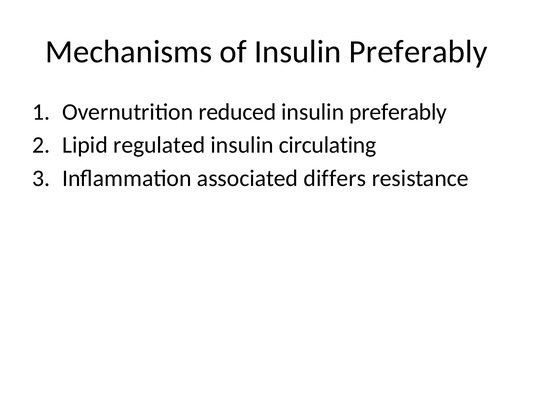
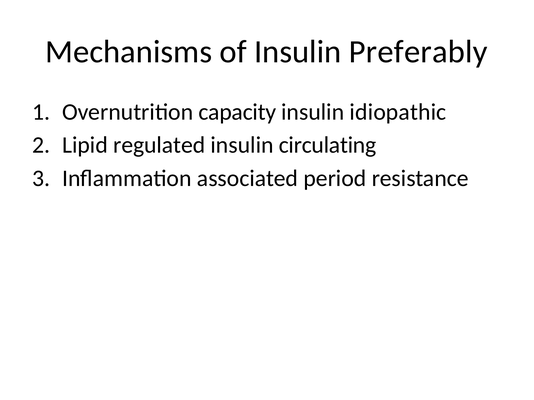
reduced: reduced -> capacity (237, 112)
preferably: preferably -> idiopathic (398, 112)
differs: differs -> period (335, 178)
